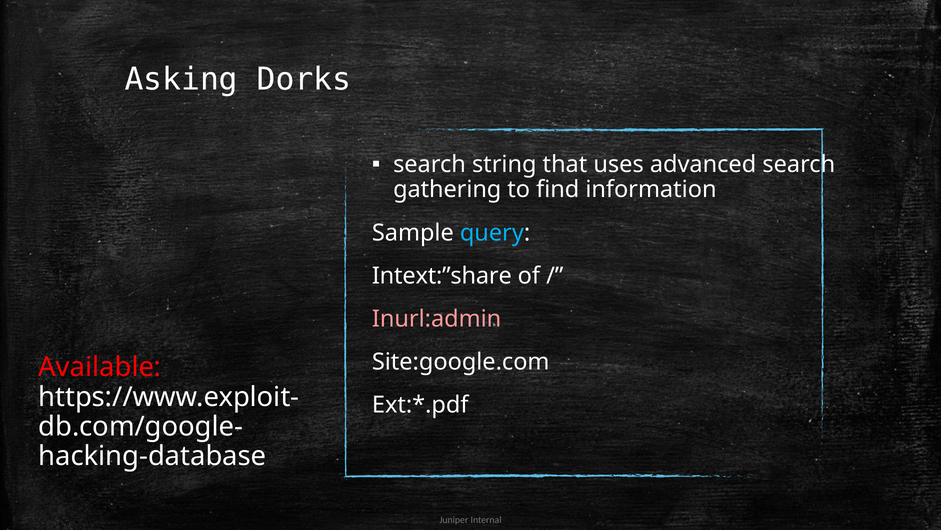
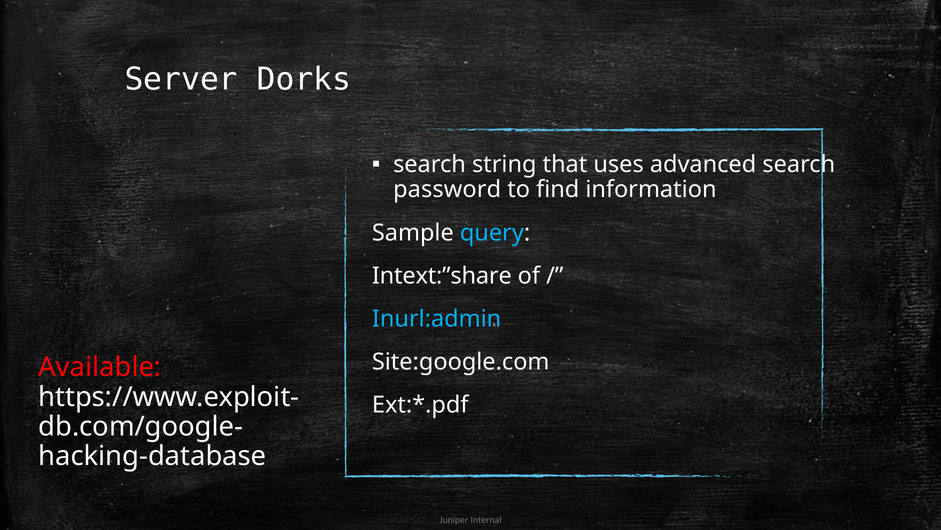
Asking: Asking -> Server (181, 79)
gathering: gathering -> password (447, 190)
Inurl:admin colour: pink -> light blue (437, 319)
